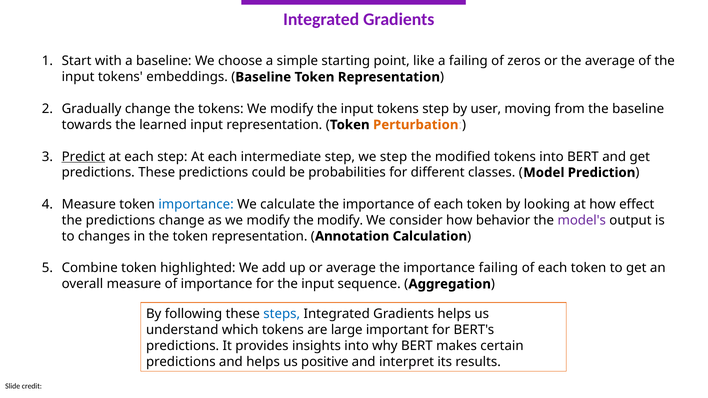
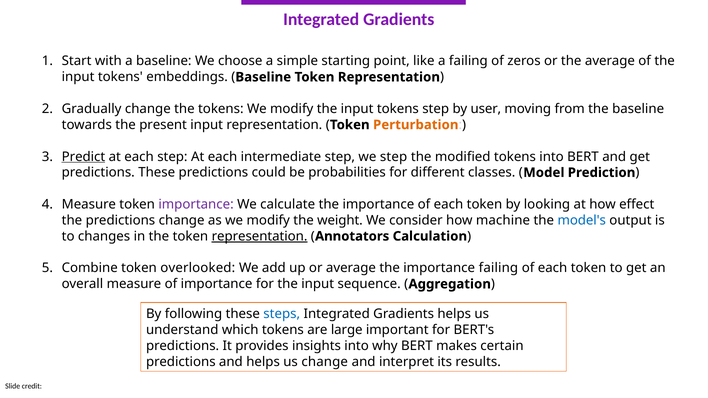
learned: learned -> present (163, 125)
importance colour: blue -> purple (196, 205)
the modify: modify -> weight (340, 220)
behavior: behavior -> machine (503, 220)
model's colour: purple -> blue (582, 220)
representation underline: none -> present (260, 236)
Annotation: Annotation -> Annotators (352, 236)
highlighted: highlighted -> overlooked (198, 268)
us positive: positive -> change (325, 362)
